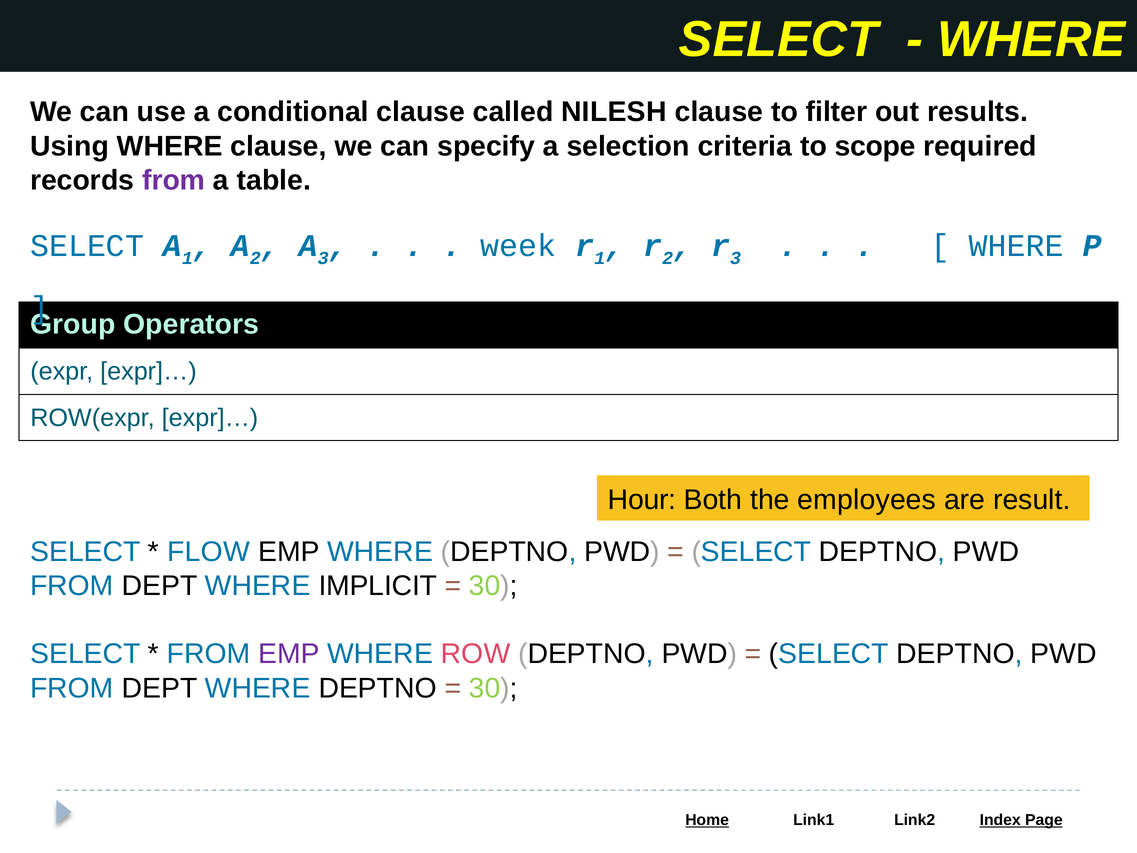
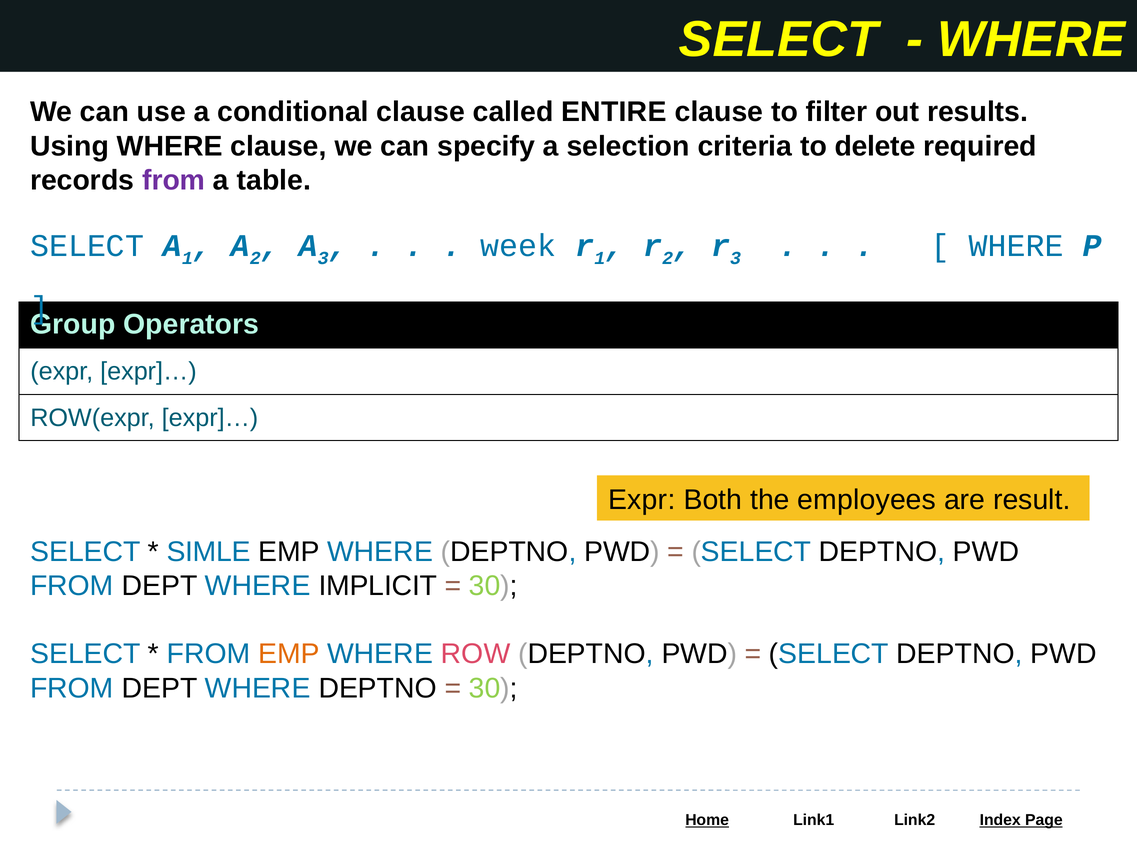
NILESH: NILESH -> ENTIRE (614, 112)
scope: scope -> delete (875, 146)
Hour: Hour -> Expr (642, 500)
FLOW: FLOW -> SIMLE (209, 552)
EMP colour: purple -> orange (289, 654)
